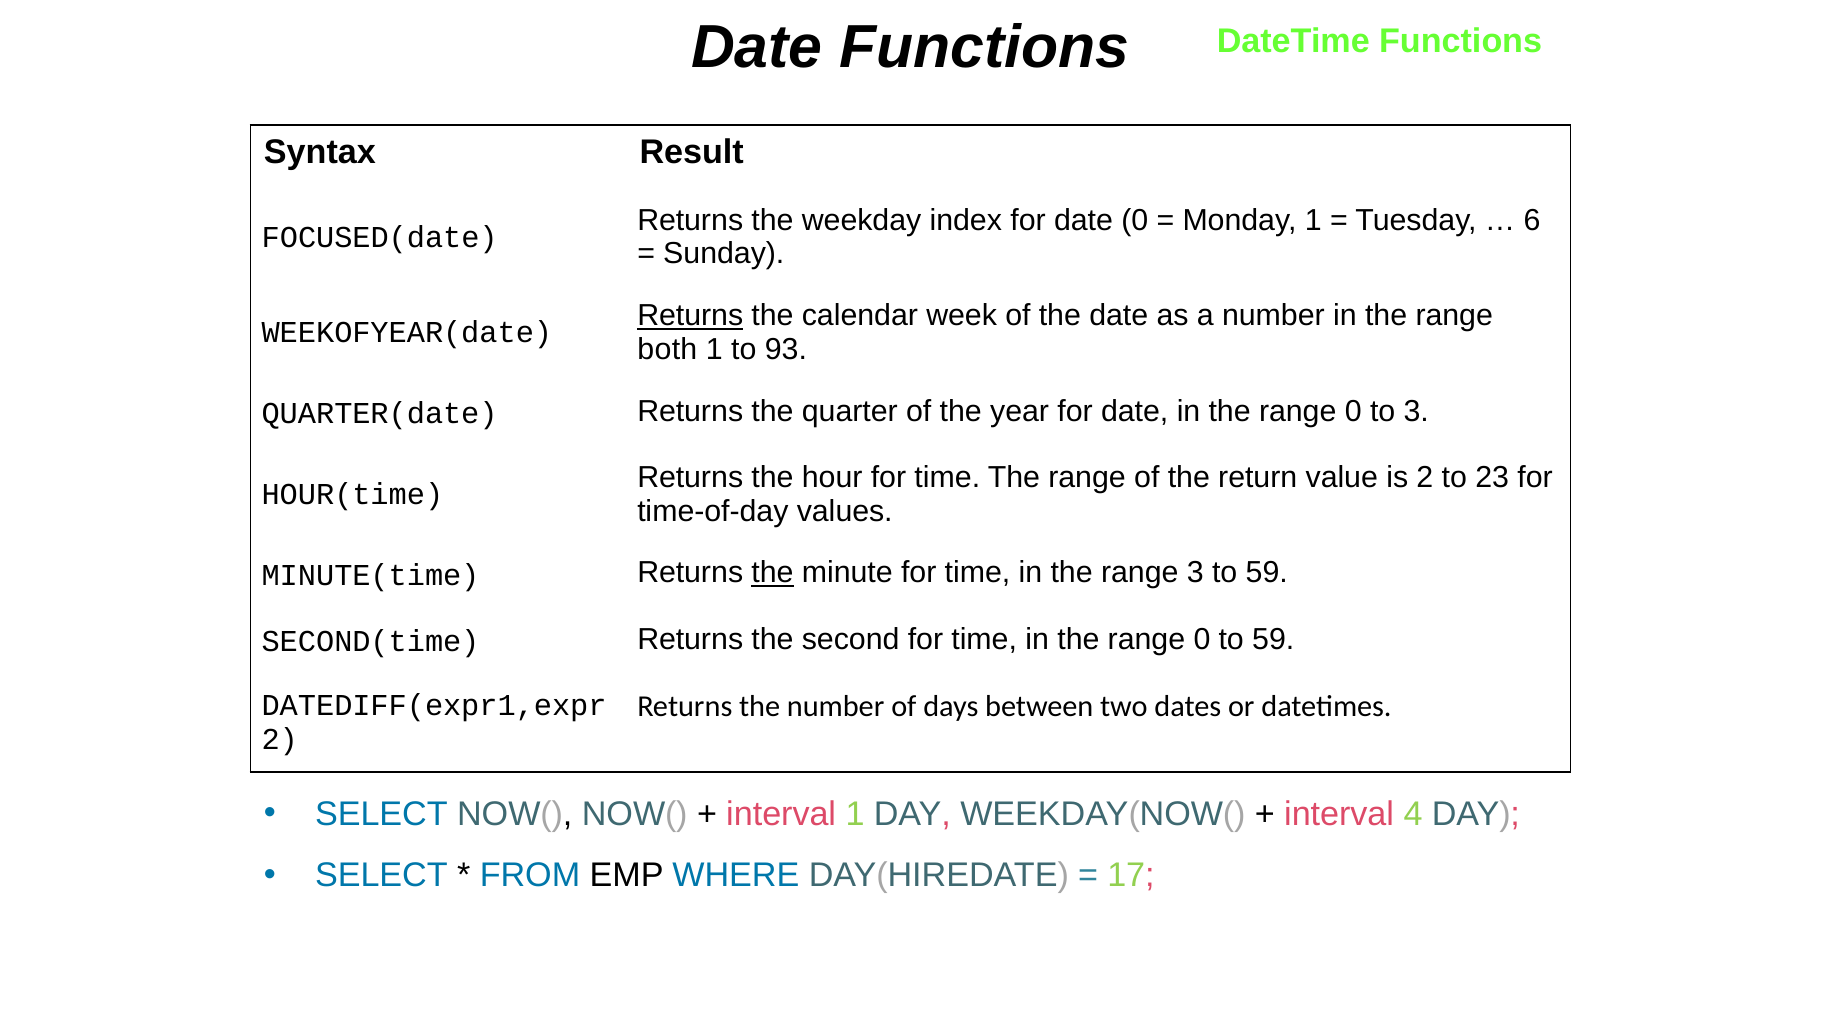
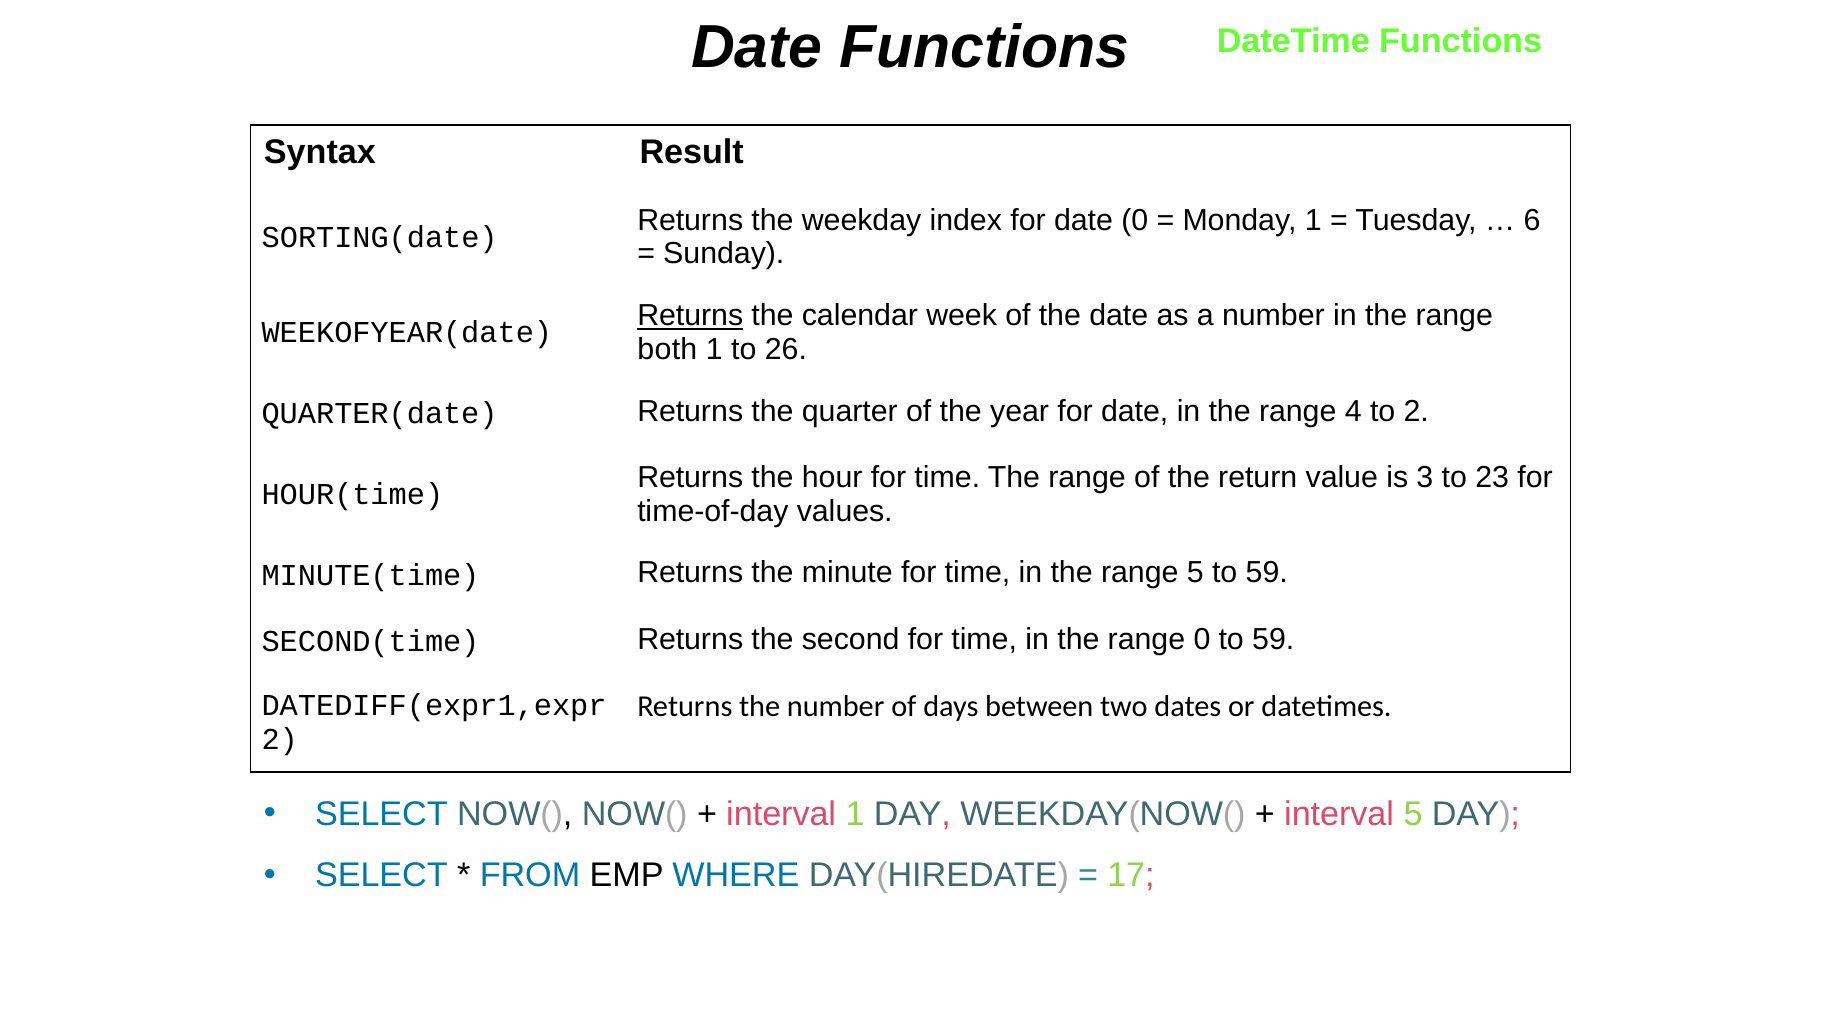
FOCUSED(date: FOCUSED(date -> SORTING(date (380, 237)
93: 93 -> 26 (786, 349)
0: 0 -> 4 (1353, 411)
to 3: 3 -> 2 (1416, 411)
is 2: 2 -> 3 (1425, 477)
the underline: present -> none (772, 573)
range 3: 3 -> 5 (1195, 573)
interval 4: 4 -> 5 (1413, 814)
